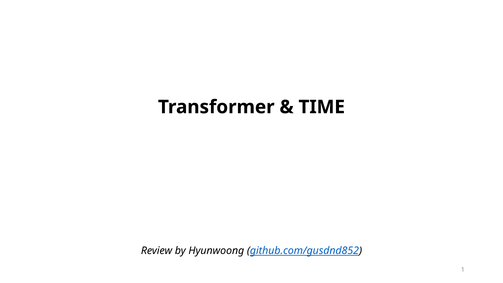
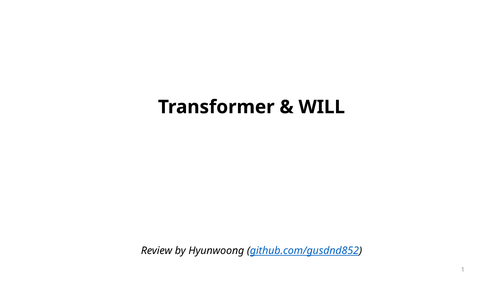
TIME: TIME -> WILL (322, 107)
